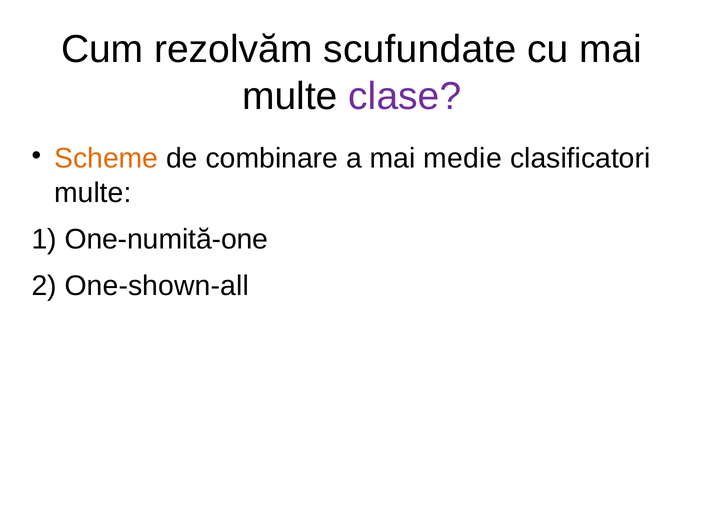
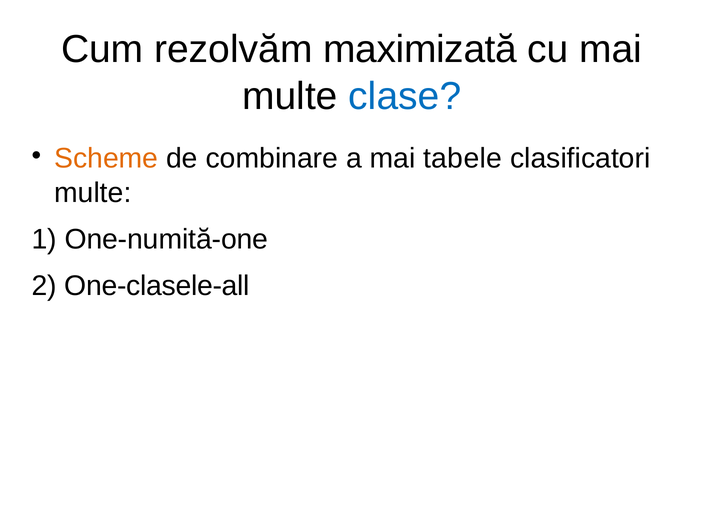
scufundate: scufundate -> maximizată (420, 49)
clase colour: purple -> blue (405, 96)
medie: medie -> tabele (463, 159)
One-shown-all: One-shown-all -> One-clasele-all (157, 286)
